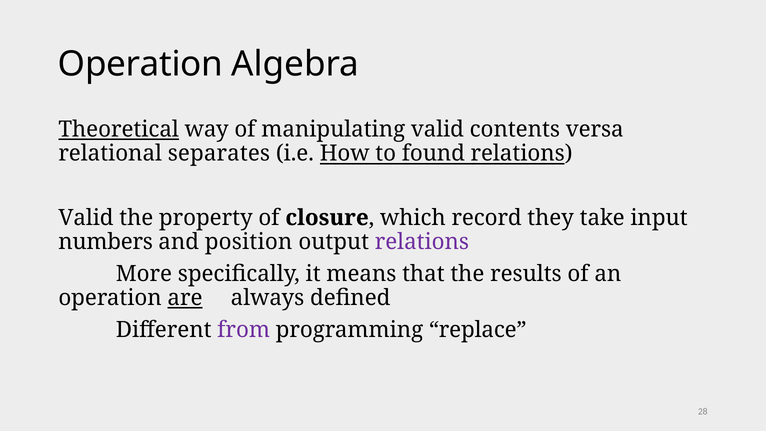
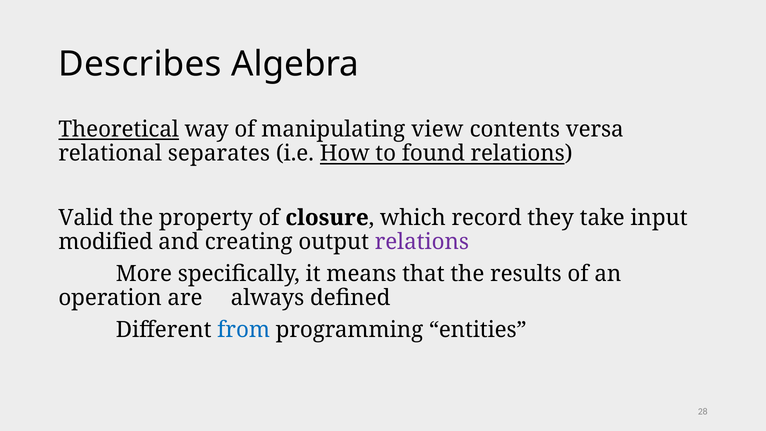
Operation: Operation -> Describes (140, 64)
manipulating valid: valid -> view (437, 129)
numbers: numbers -> modified (106, 242)
position: position -> creating (249, 242)
are underline: present -> none (185, 298)
from colour: purple -> blue (244, 330)
replace: replace -> entities (478, 330)
